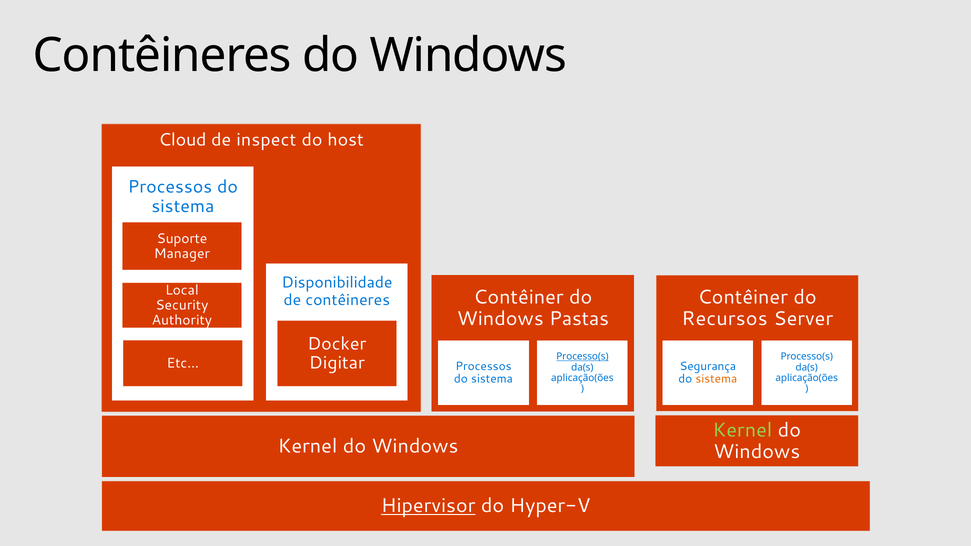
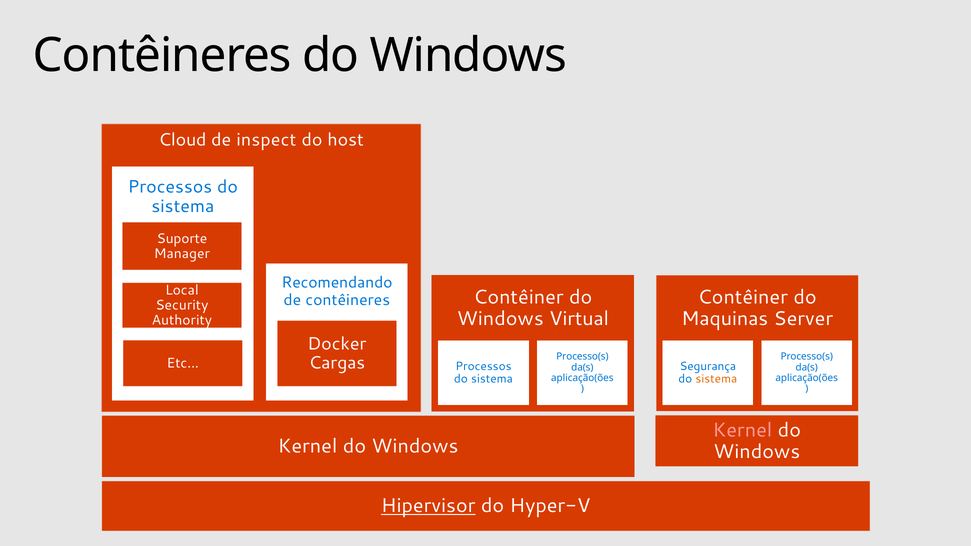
Disponibilidade: Disponibilidade -> Recomendando (337, 283)
Pastas: Pastas -> Virtual (579, 319)
Recursos: Recursos -> Maquinas (725, 319)
Processo(s underline: present -> none (582, 357)
Digitar: Digitar -> Cargas (337, 363)
Kernel colour: light green -> pink (742, 430)
